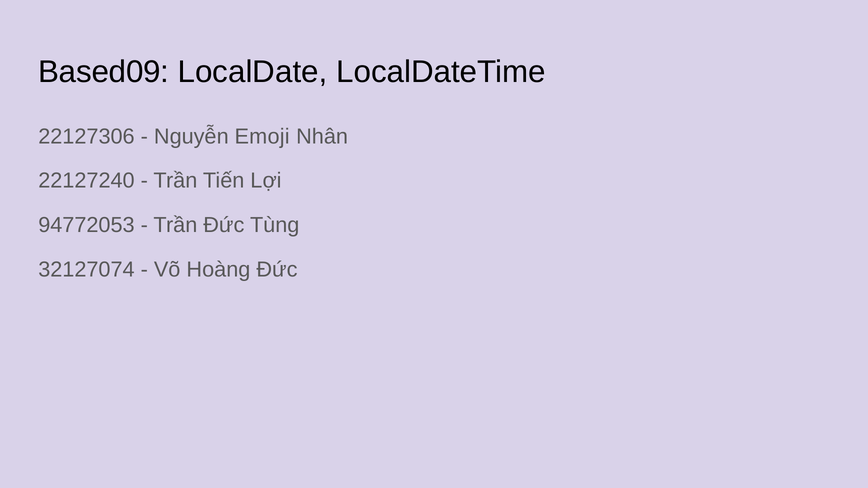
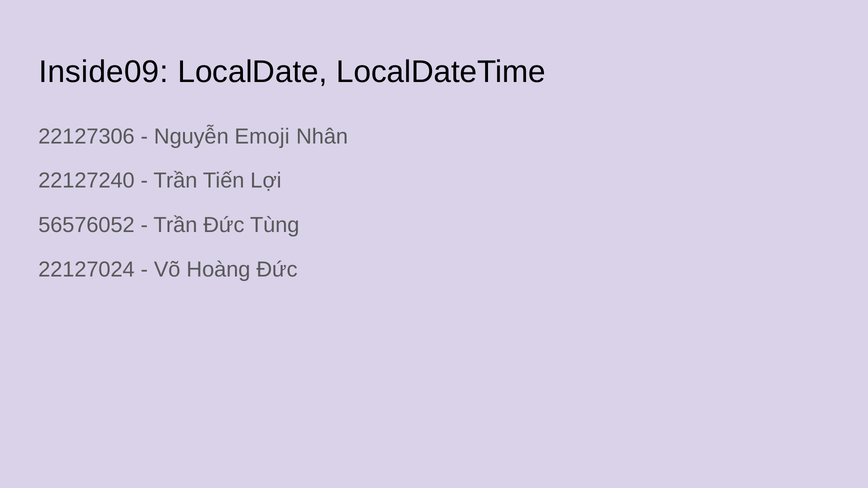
Based09: Based09 -> Inside09 (103, 72)
94772053: 94772053 -> 56576052 (86, 225)
32127074: 32127074 -> 22127024 (86, 270)
